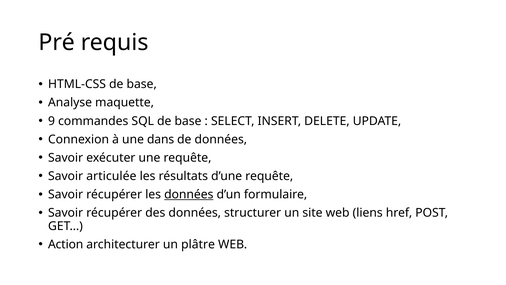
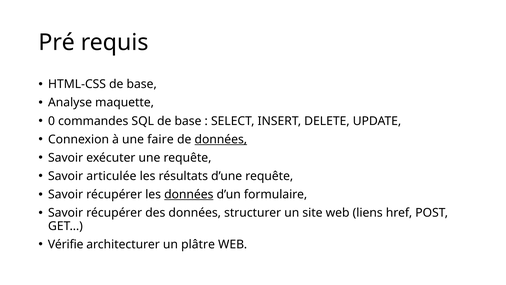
9: 9 -> 0 (52, 121)
dans: dans -> faire (160, 139)
données underline: none -> present (221, 139)
Action: Action -> Vérifie (66, 244)
